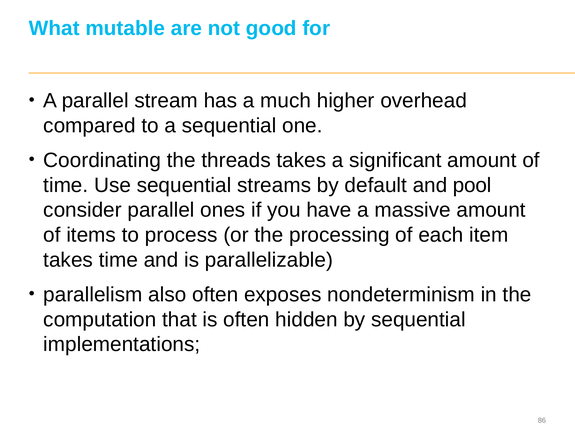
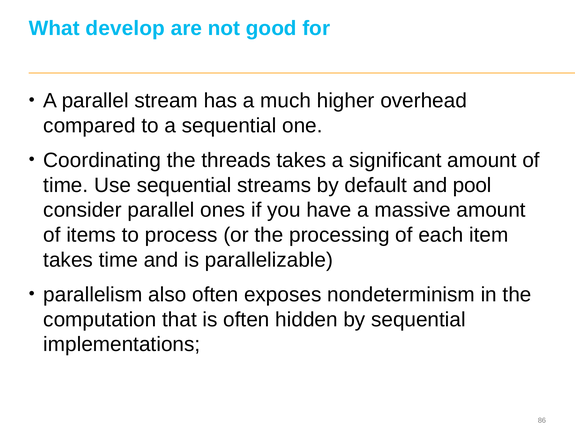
mutable: mutable -> develop (125, 28)
